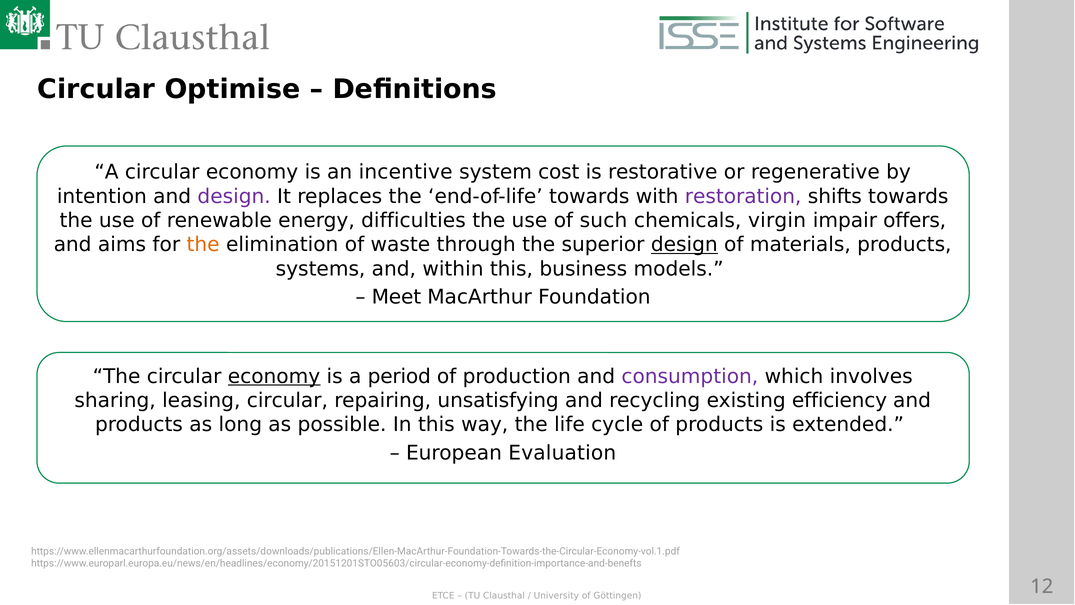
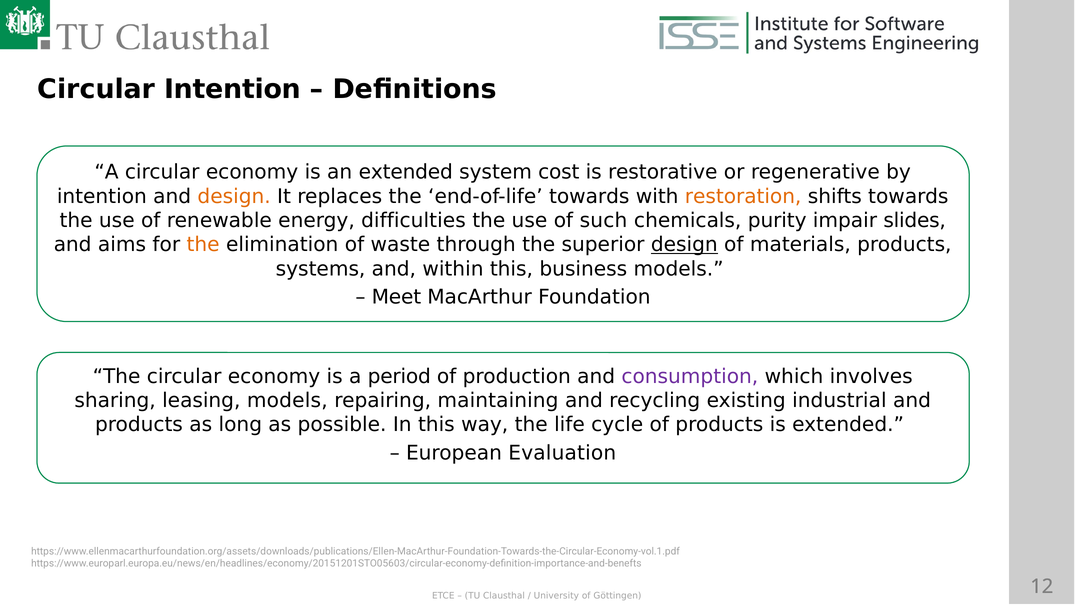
Circular Optimise: Optimise -> Intention (233, 89)
an incentive: incentive -> extended (406, 172)
design colour: purple -> orange (234, 196)
restoration colour: purple -> orange (743, 196)
virgin: virgin -> purity (777, 220)
offers: offers -> slides (915, 220)
economy underline: present -> none (274, 376)
leasing circular: circular -> models (287, 400)
unsatisfying: unsatisfying -> maintaining (498, 400)
efficiency: efficiency -> industrial (839, 400)
